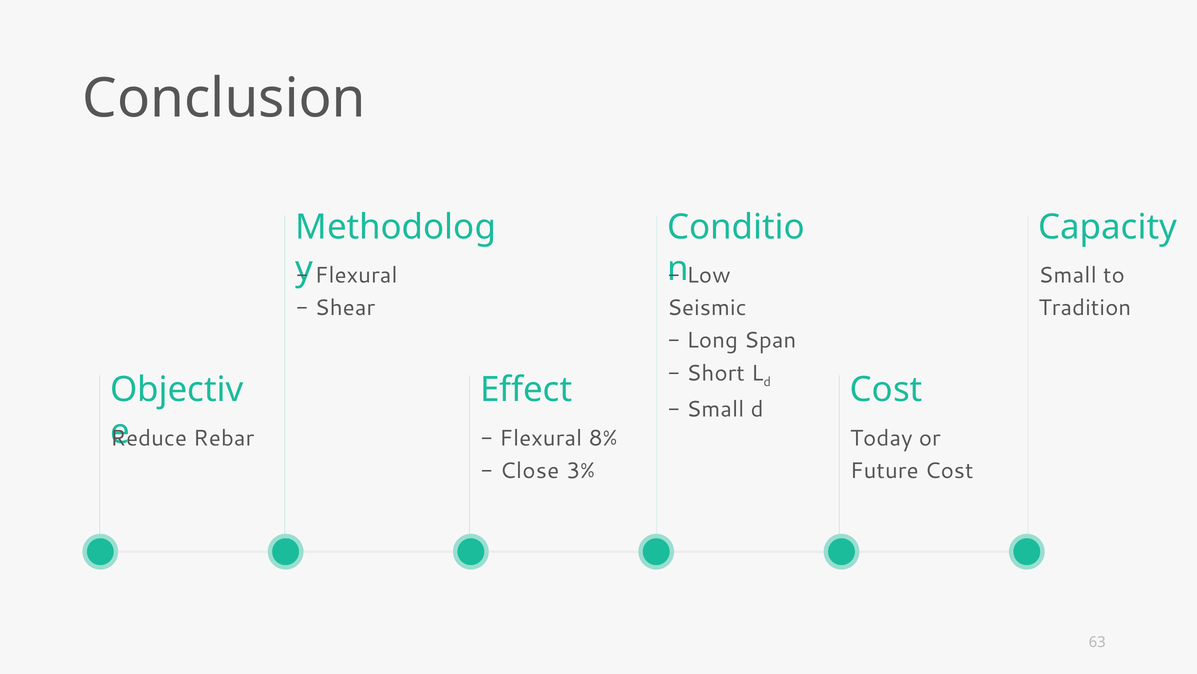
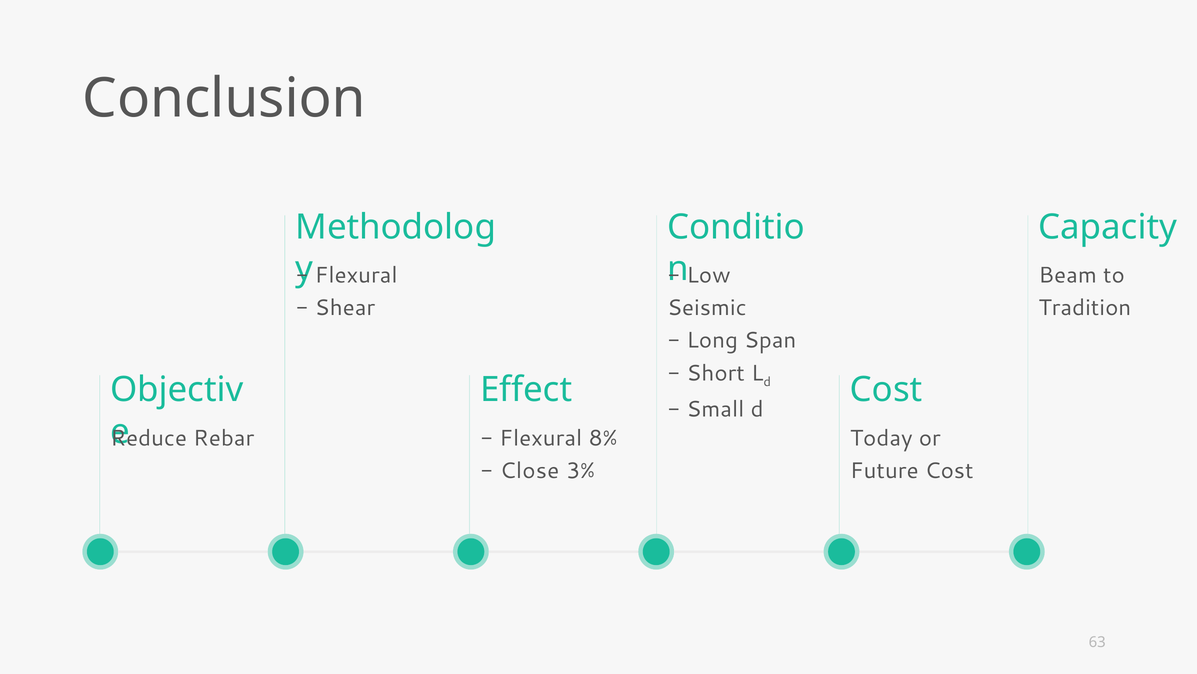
Small: Small -> Beam (1068, 275)
